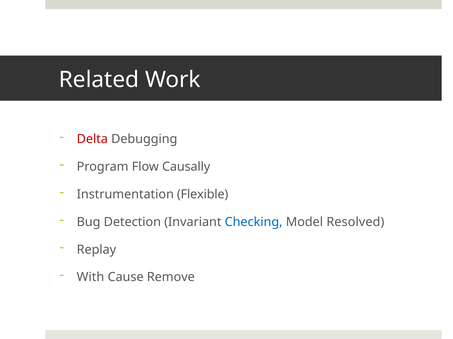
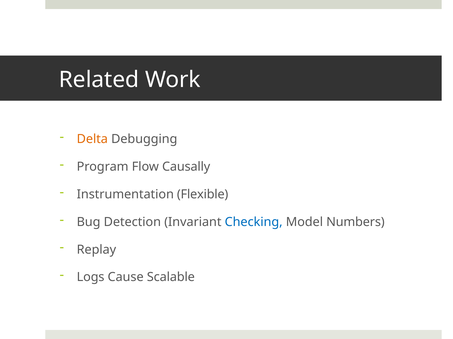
Delta colour: red -> orange (92, 139)
Resolved: Resolved -> Numbers (355, 222)
With: With -> Logs (91, 278)
Remove: Remove -> Scalable (171, 278)
